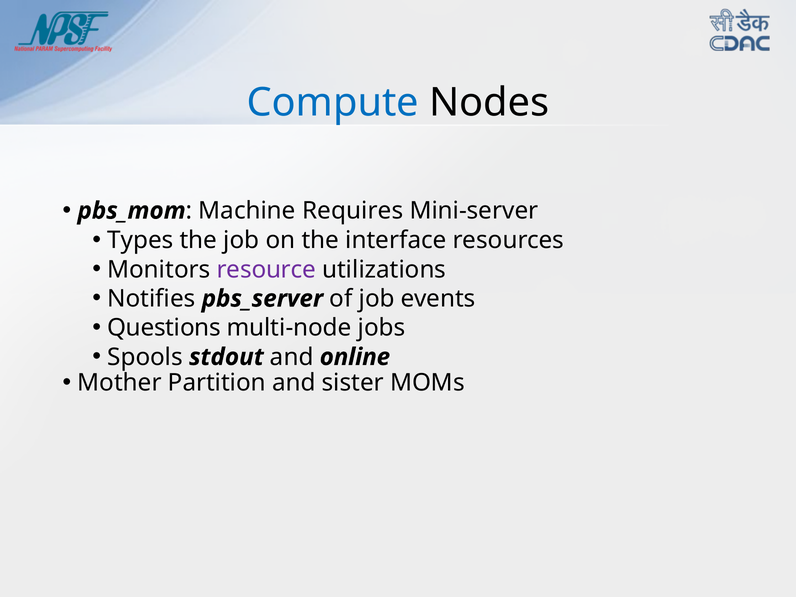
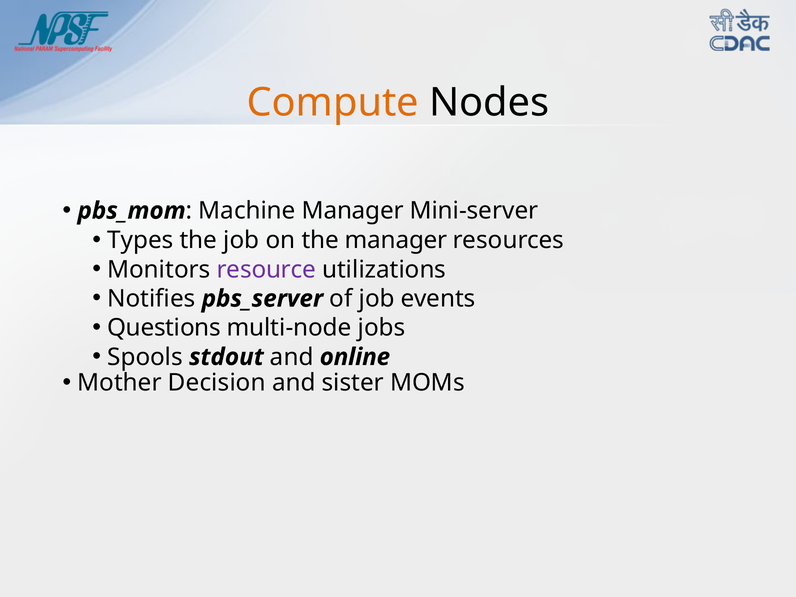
Compute colour: blue -> orange (333, 103)
Machine Requires: Requires -> Manager (353, 211)
the interface: interface -> manager (396, 240)
Partition: Partition -> Decision (217, 383)
